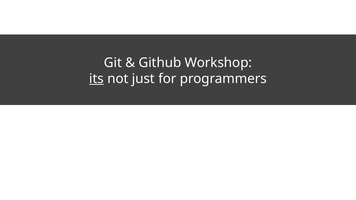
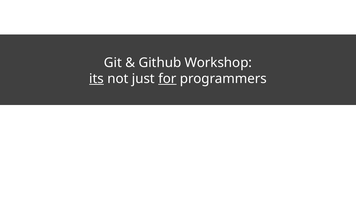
for underline: none -> present (167, 79)
